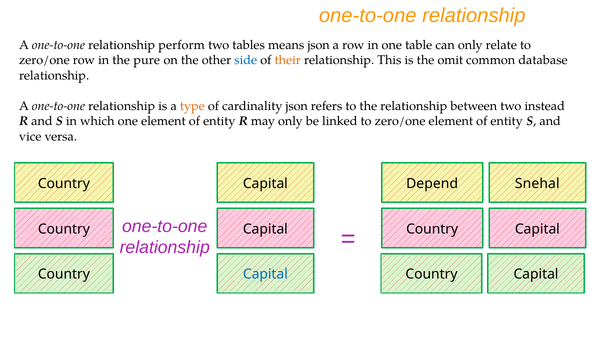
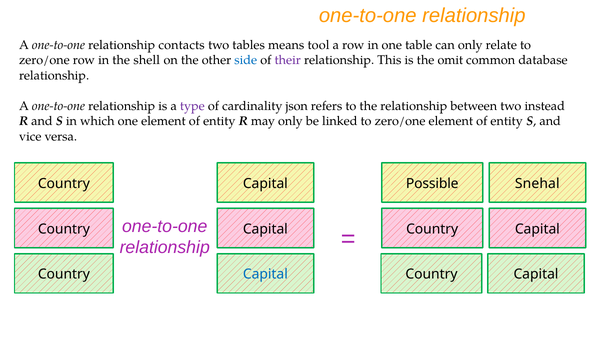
perform: perform -> contacts (182, 45)
means json: json -> tool (318, 45)
pure: pure -> shell (147, 60)
their colour: orange -> purple (288, 60)
type colour: orange -> purple (192, 106)
Depend: Depend -> Possible (432, 183)
